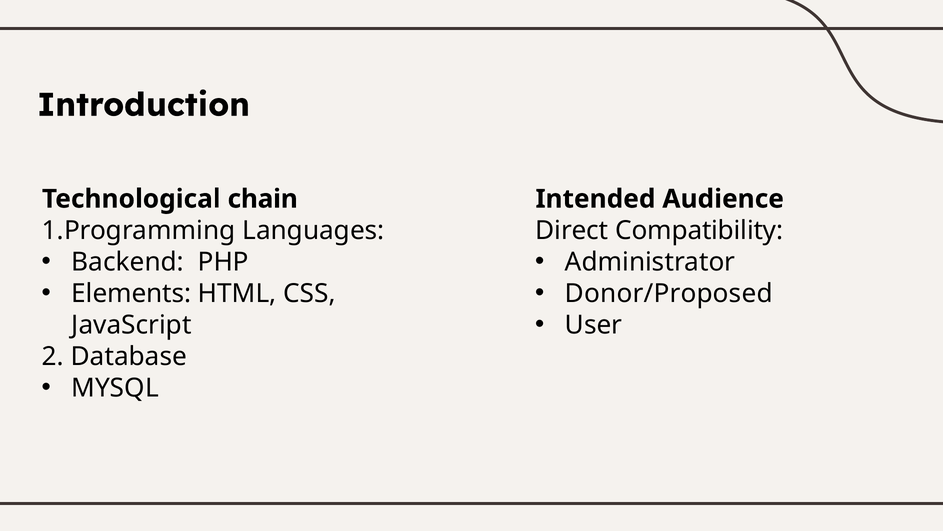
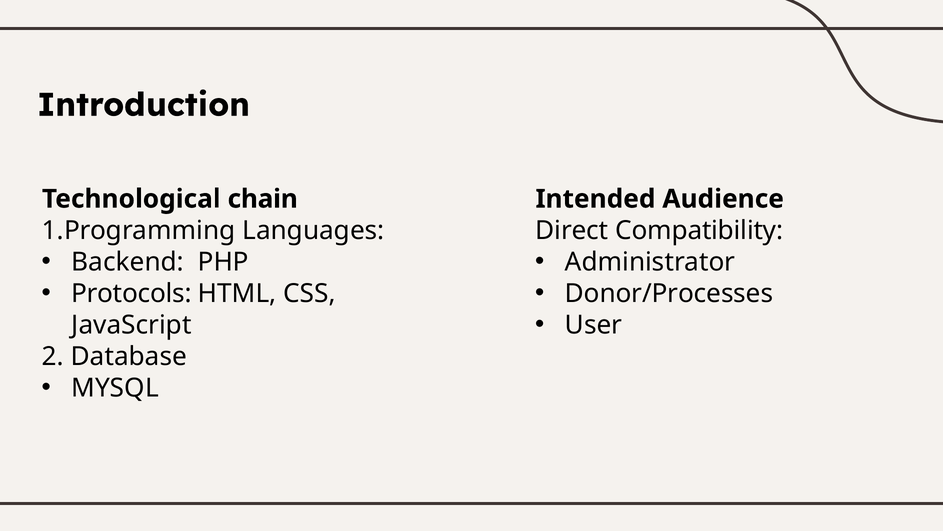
Elements: Elements -> Protocols (131, 293)
Donor/Proposed: Donor/Proposed -> Donor/Processes (669, 293)
